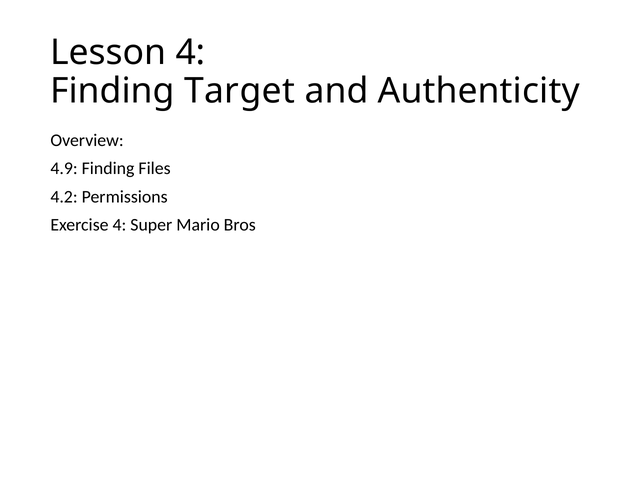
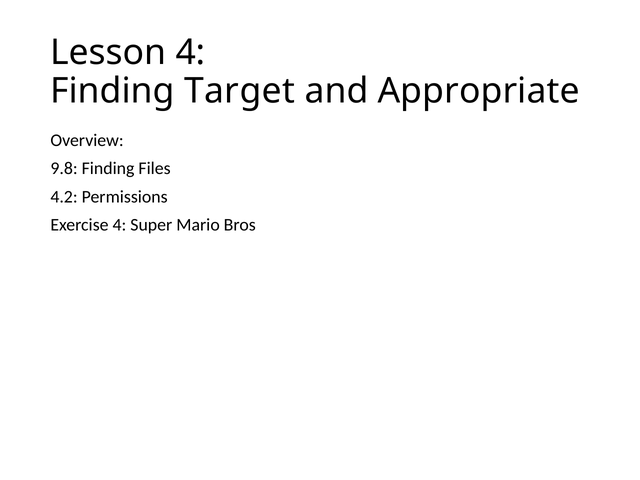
Authenticity: Authenticity -> Appropriate (479, 91)
4.9: 4.9 -> 9.8 (64, 169)
